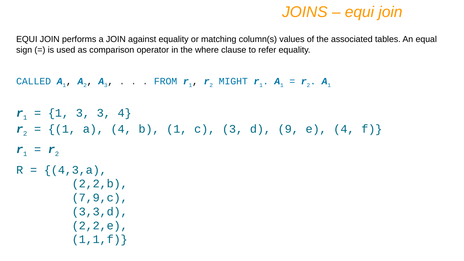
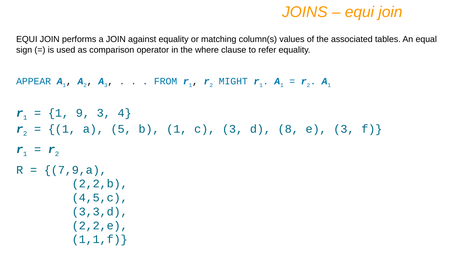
CALLED: CALLED -> APPEAR (34, 81)
1 3: 3 -> 9 (83, 113)
a 4: 4 -> 5 (121, 129)
9: 9 -> 8 (288, 129)
e 4: 4 -> 3 (344, 129)
4,3,a: 4,3,a -> 7,9,a (75, 170)
7,9,c: 7,9,c -> 4,5,c (100, 198)
